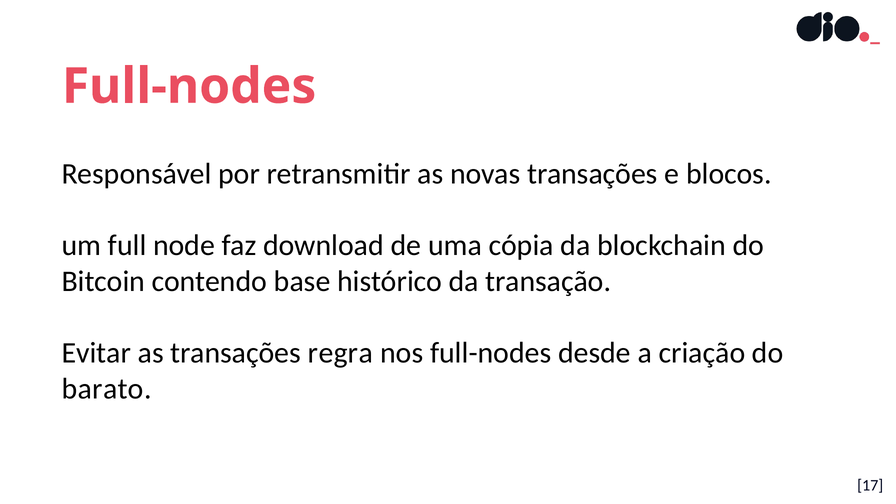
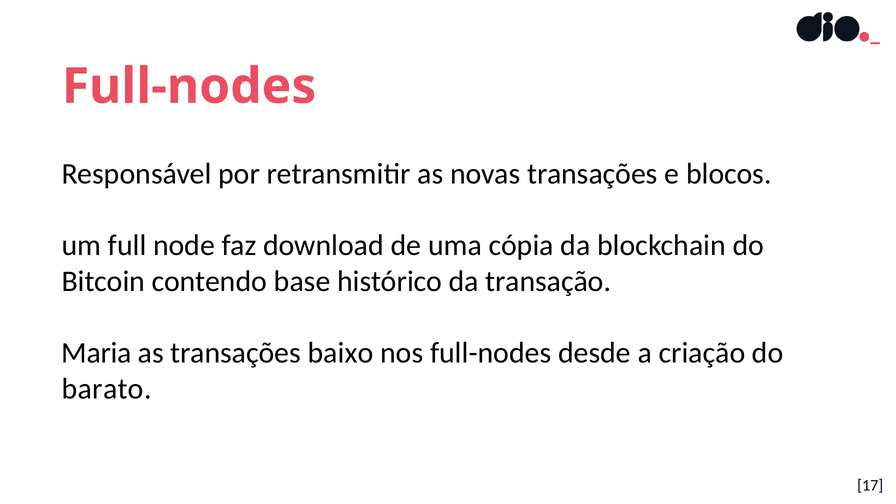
Evitar: Evitar -> Maria (97, 353)
regra: regra -> baixo (341, 353)
